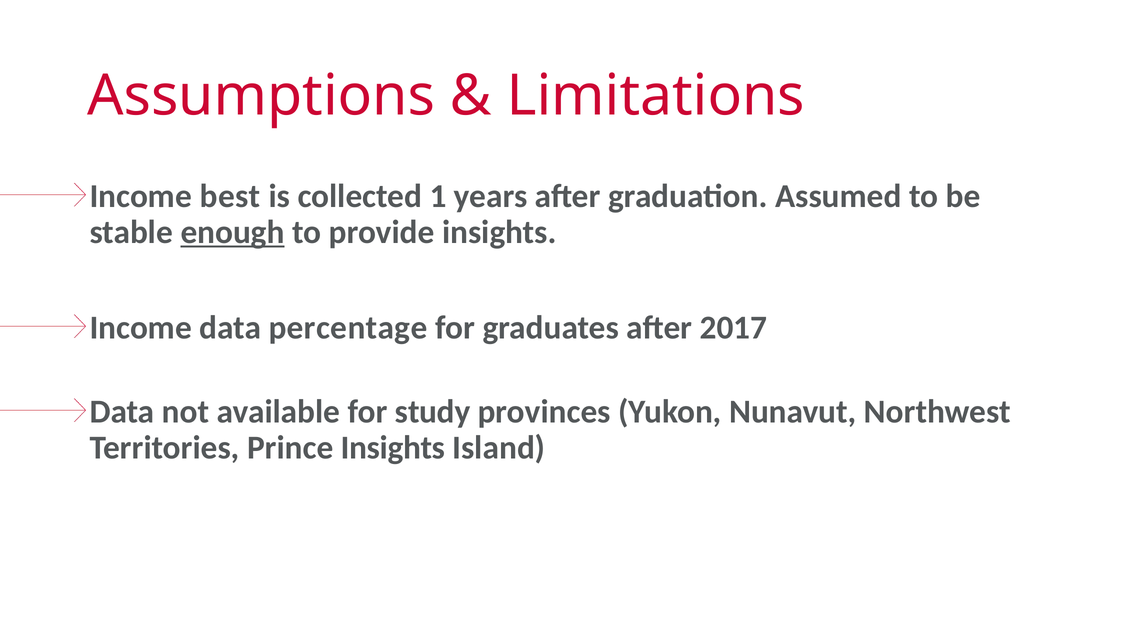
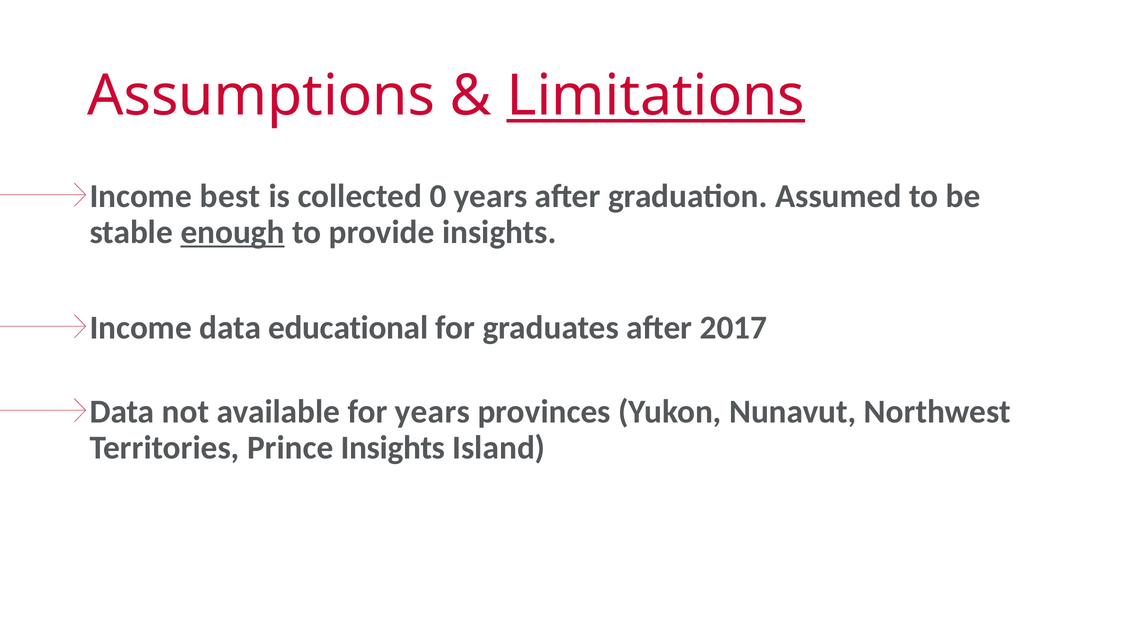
Limitations underline: none -> present (656, 96)
1: 1 -> 0 (438, 196)
percentage: percentage -> educational (348, 328)
for study: study -> years (432, 412)
